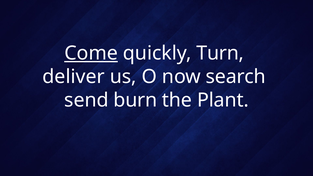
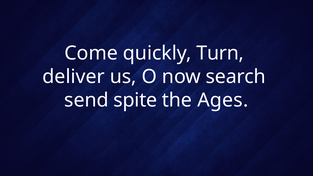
Come underline: present -> none (91, 53)
burn: burn -> spite (135, 100)
Plant: Plant -> Ages (223, 100)
